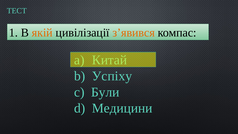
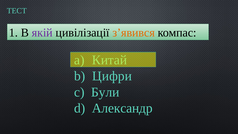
якій colour: orange -> purple (42, 33)
Успіху: Успіху -> Цифри (112, 76)
Медицини: Медицини -> Александр (122, 108)
